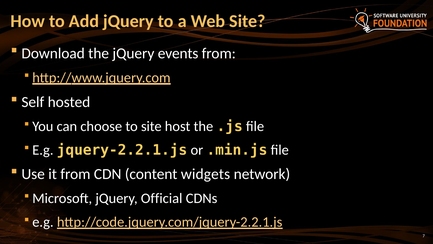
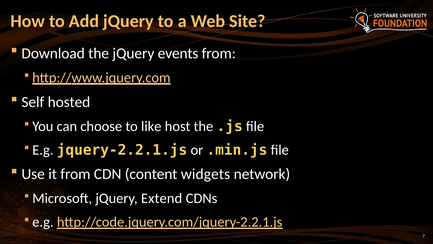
to site: site -> like (151, 126)
Official: Official -> Extend (162, 198)
